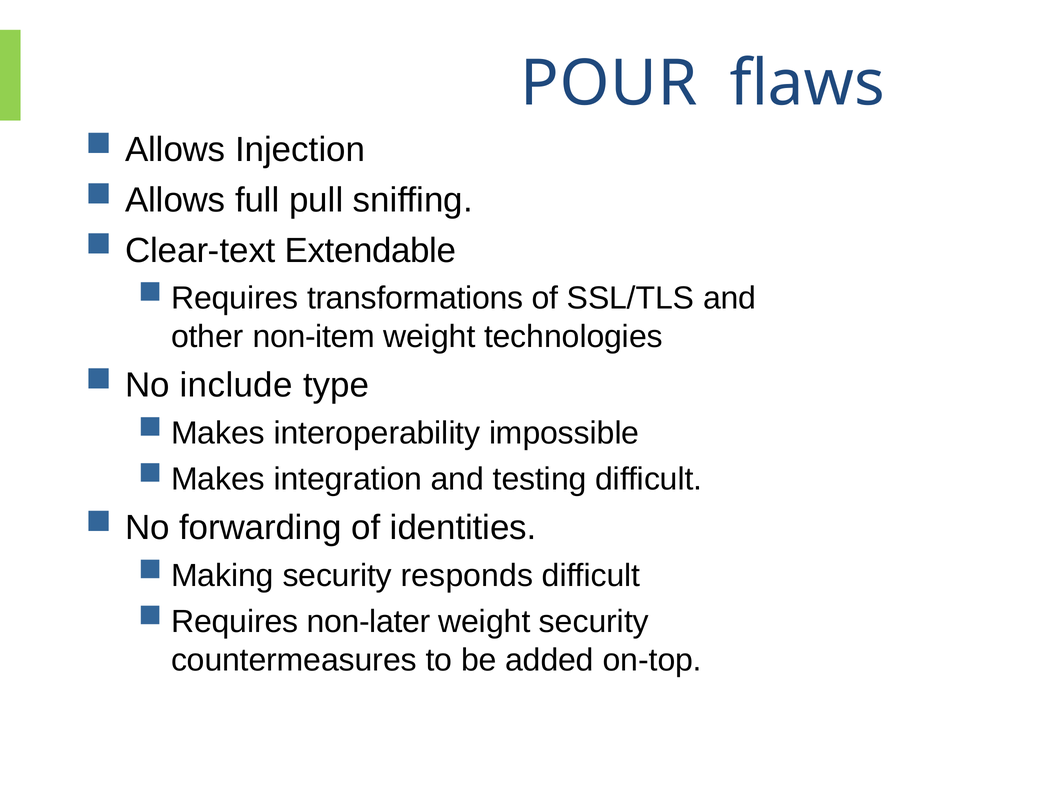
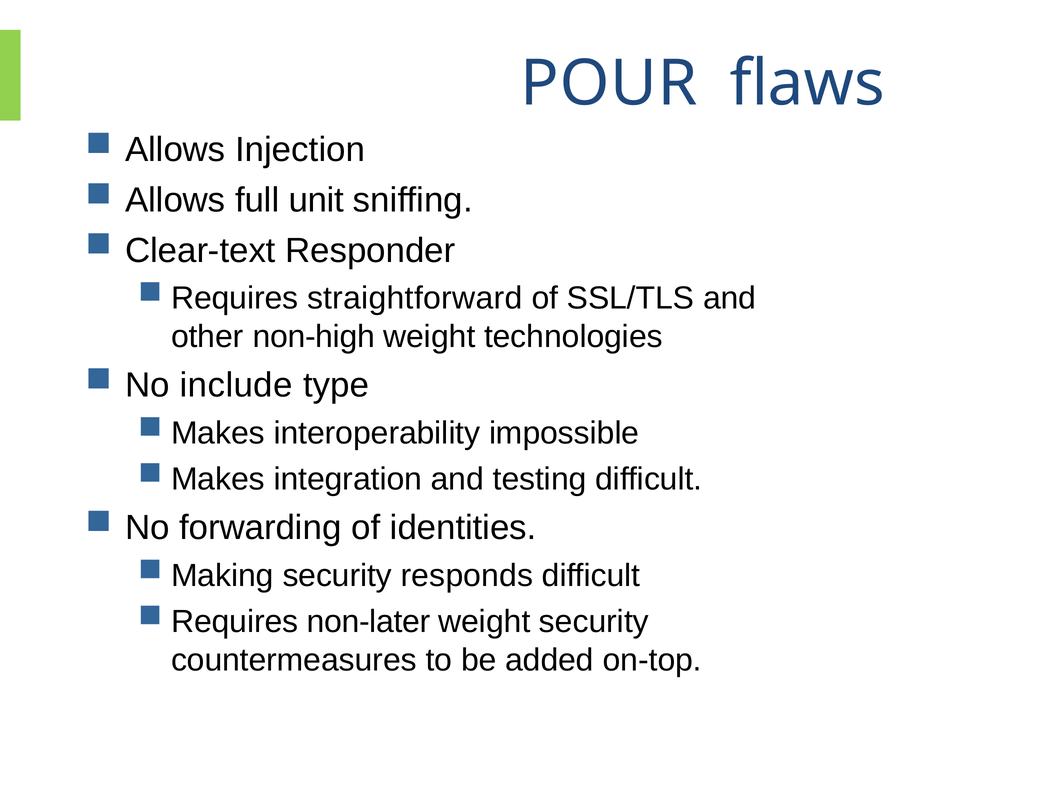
pull: pull -> unit (316, 200)
Extendable: Extendable -> Responder (370, 251)
transformations: transformations -> straightforward (415, 298)
non-item: non-item -> non-high (314, 337)
